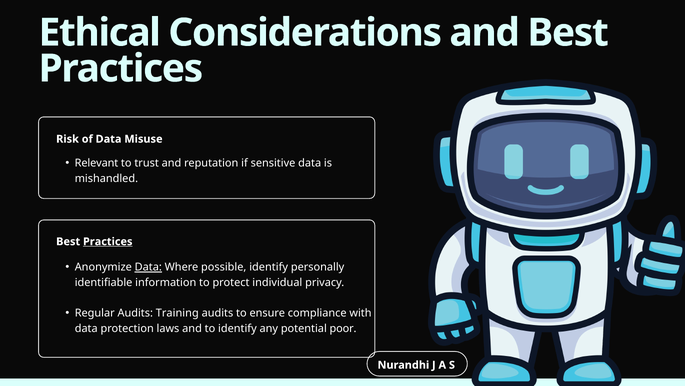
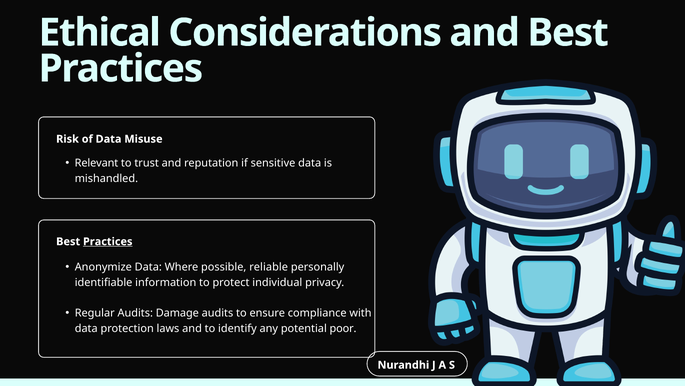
Data underline: present -> none (148, 267)
possible identify: identify -> reliable (269, 267)
Training: Training -> Damage (177, 313)
